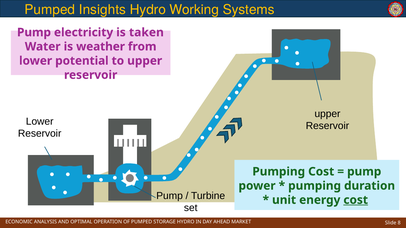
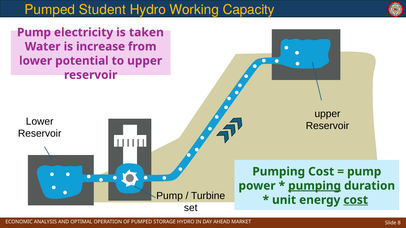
Insights: Insights -> Student (102, 10)
Systems: Systems -> Capacity (249, 10)
weather: weather -> increase (101, 47)
pumping underline: none -> present (315, 186)
